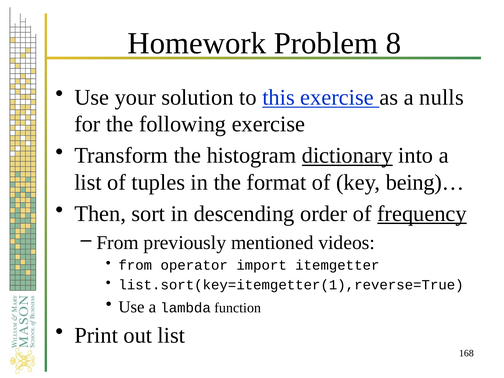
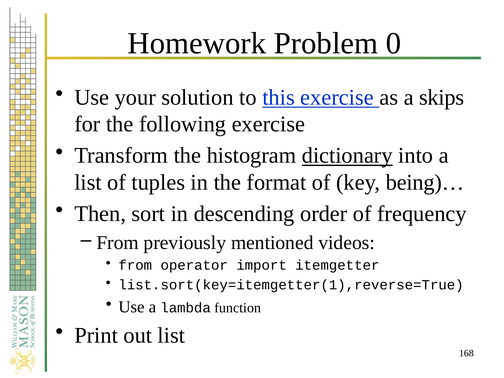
8: 8 -> 0 (394, 43)
nulls: nulls -> skips (442, 97)
frequency underline: present -> none (422, 214)
